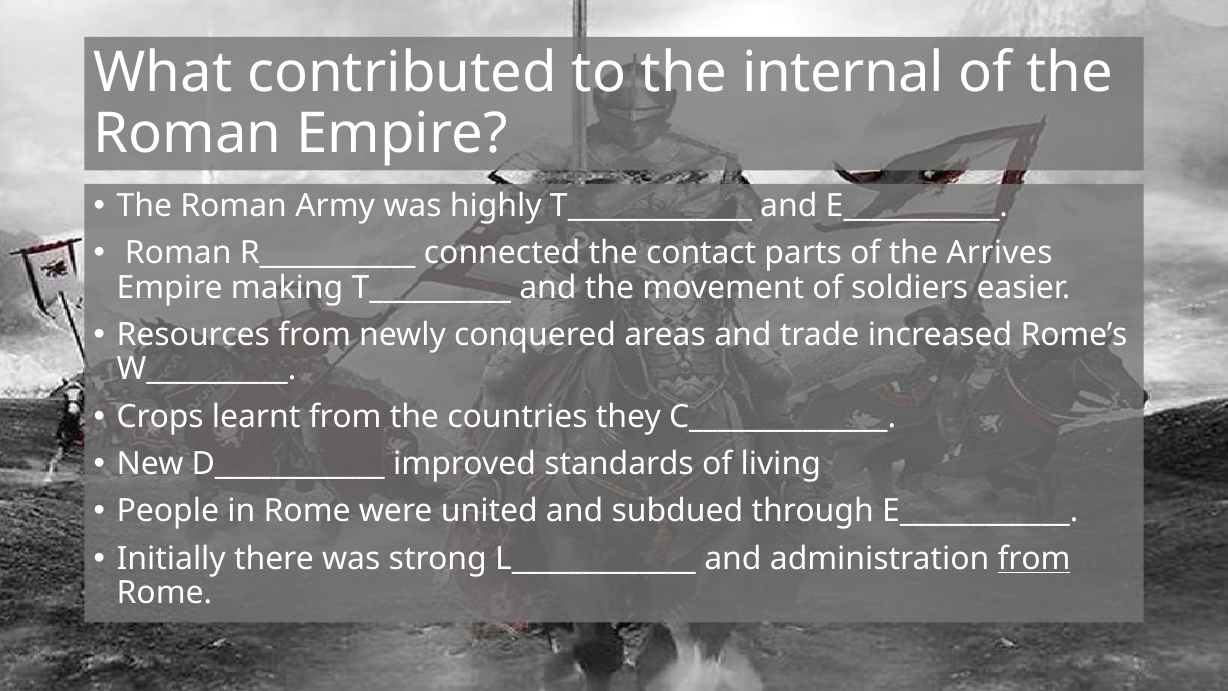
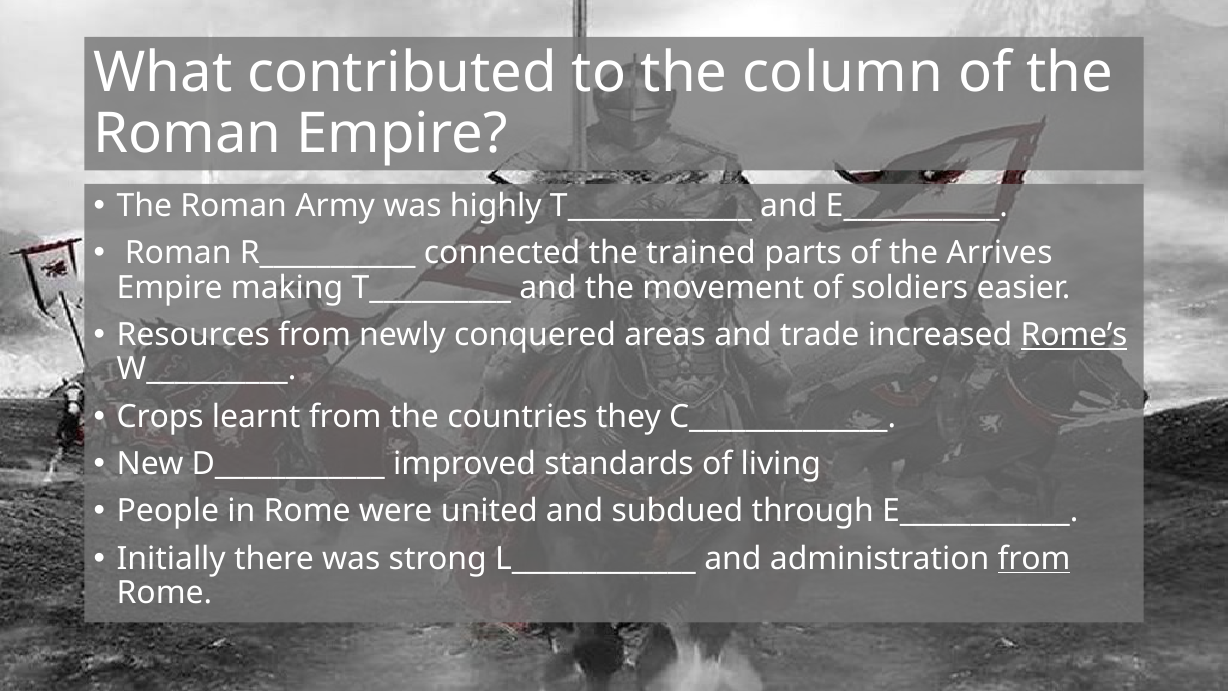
internal: internal -> column (843, 73)
contact: contact -> trained (701, 253)
Rome’s underline: none -> present (1074, 335)
